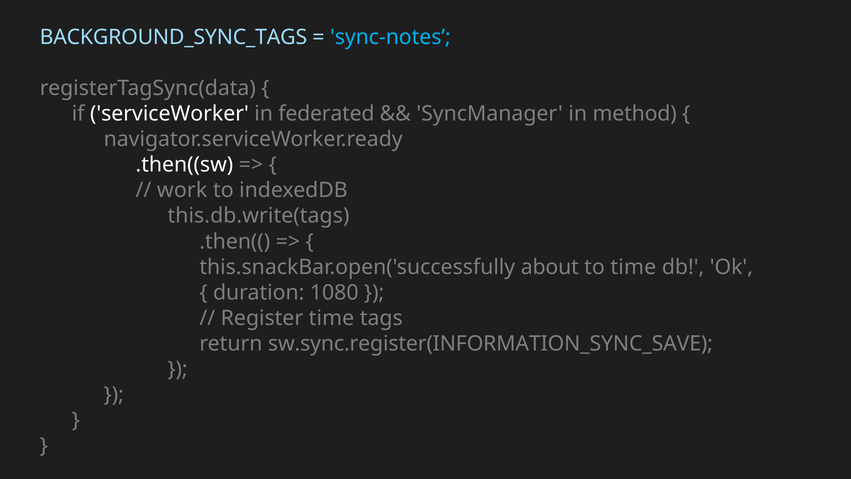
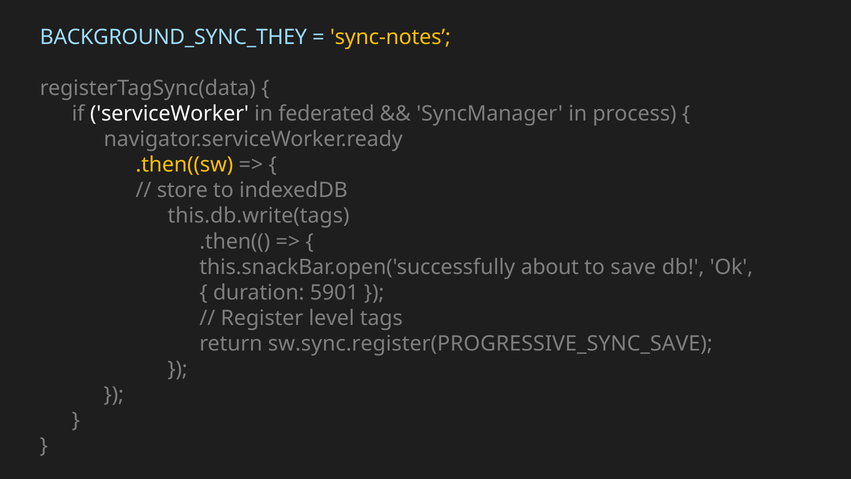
BACKGROUND_SYNC_TAGS: BACKGROUND_SYNC_TAGS -> BACKGROUND_SYNC_THEY (173, 37)
sync-notes colour: light blue -> yellow (390, 37)
method: method -> process (635, 114)
.then((sw colour: white -> yellow (184, 165)
work: work -> store (182, 190)
to time: time -> save (633, 267)
1080: 1080 -> 5901 (334, 292)
Register time: time -> level (332, 318)
sw.sync.register(INFORMATION_SYNC_SAVE: sw.sync.register(INFORMATION_SYNC_SAVE -> sw.sync.register(PROGRESSIVE_SYNC_SAVE (490, 343)
